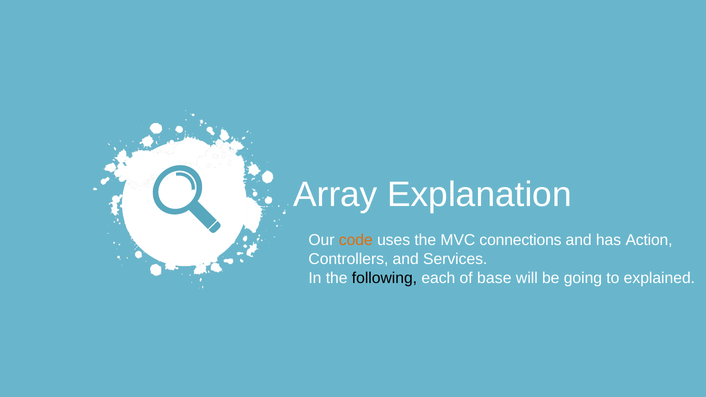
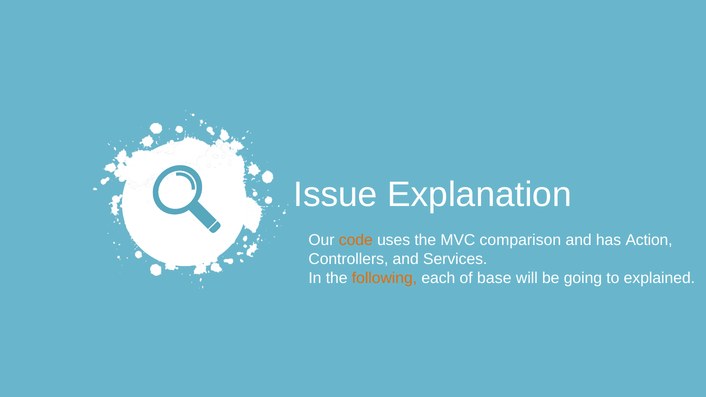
Array: Array -> Issue (335, 195)
connections: connections -> comparison (520, 240)
following colour: black -> orange (384, 278)
